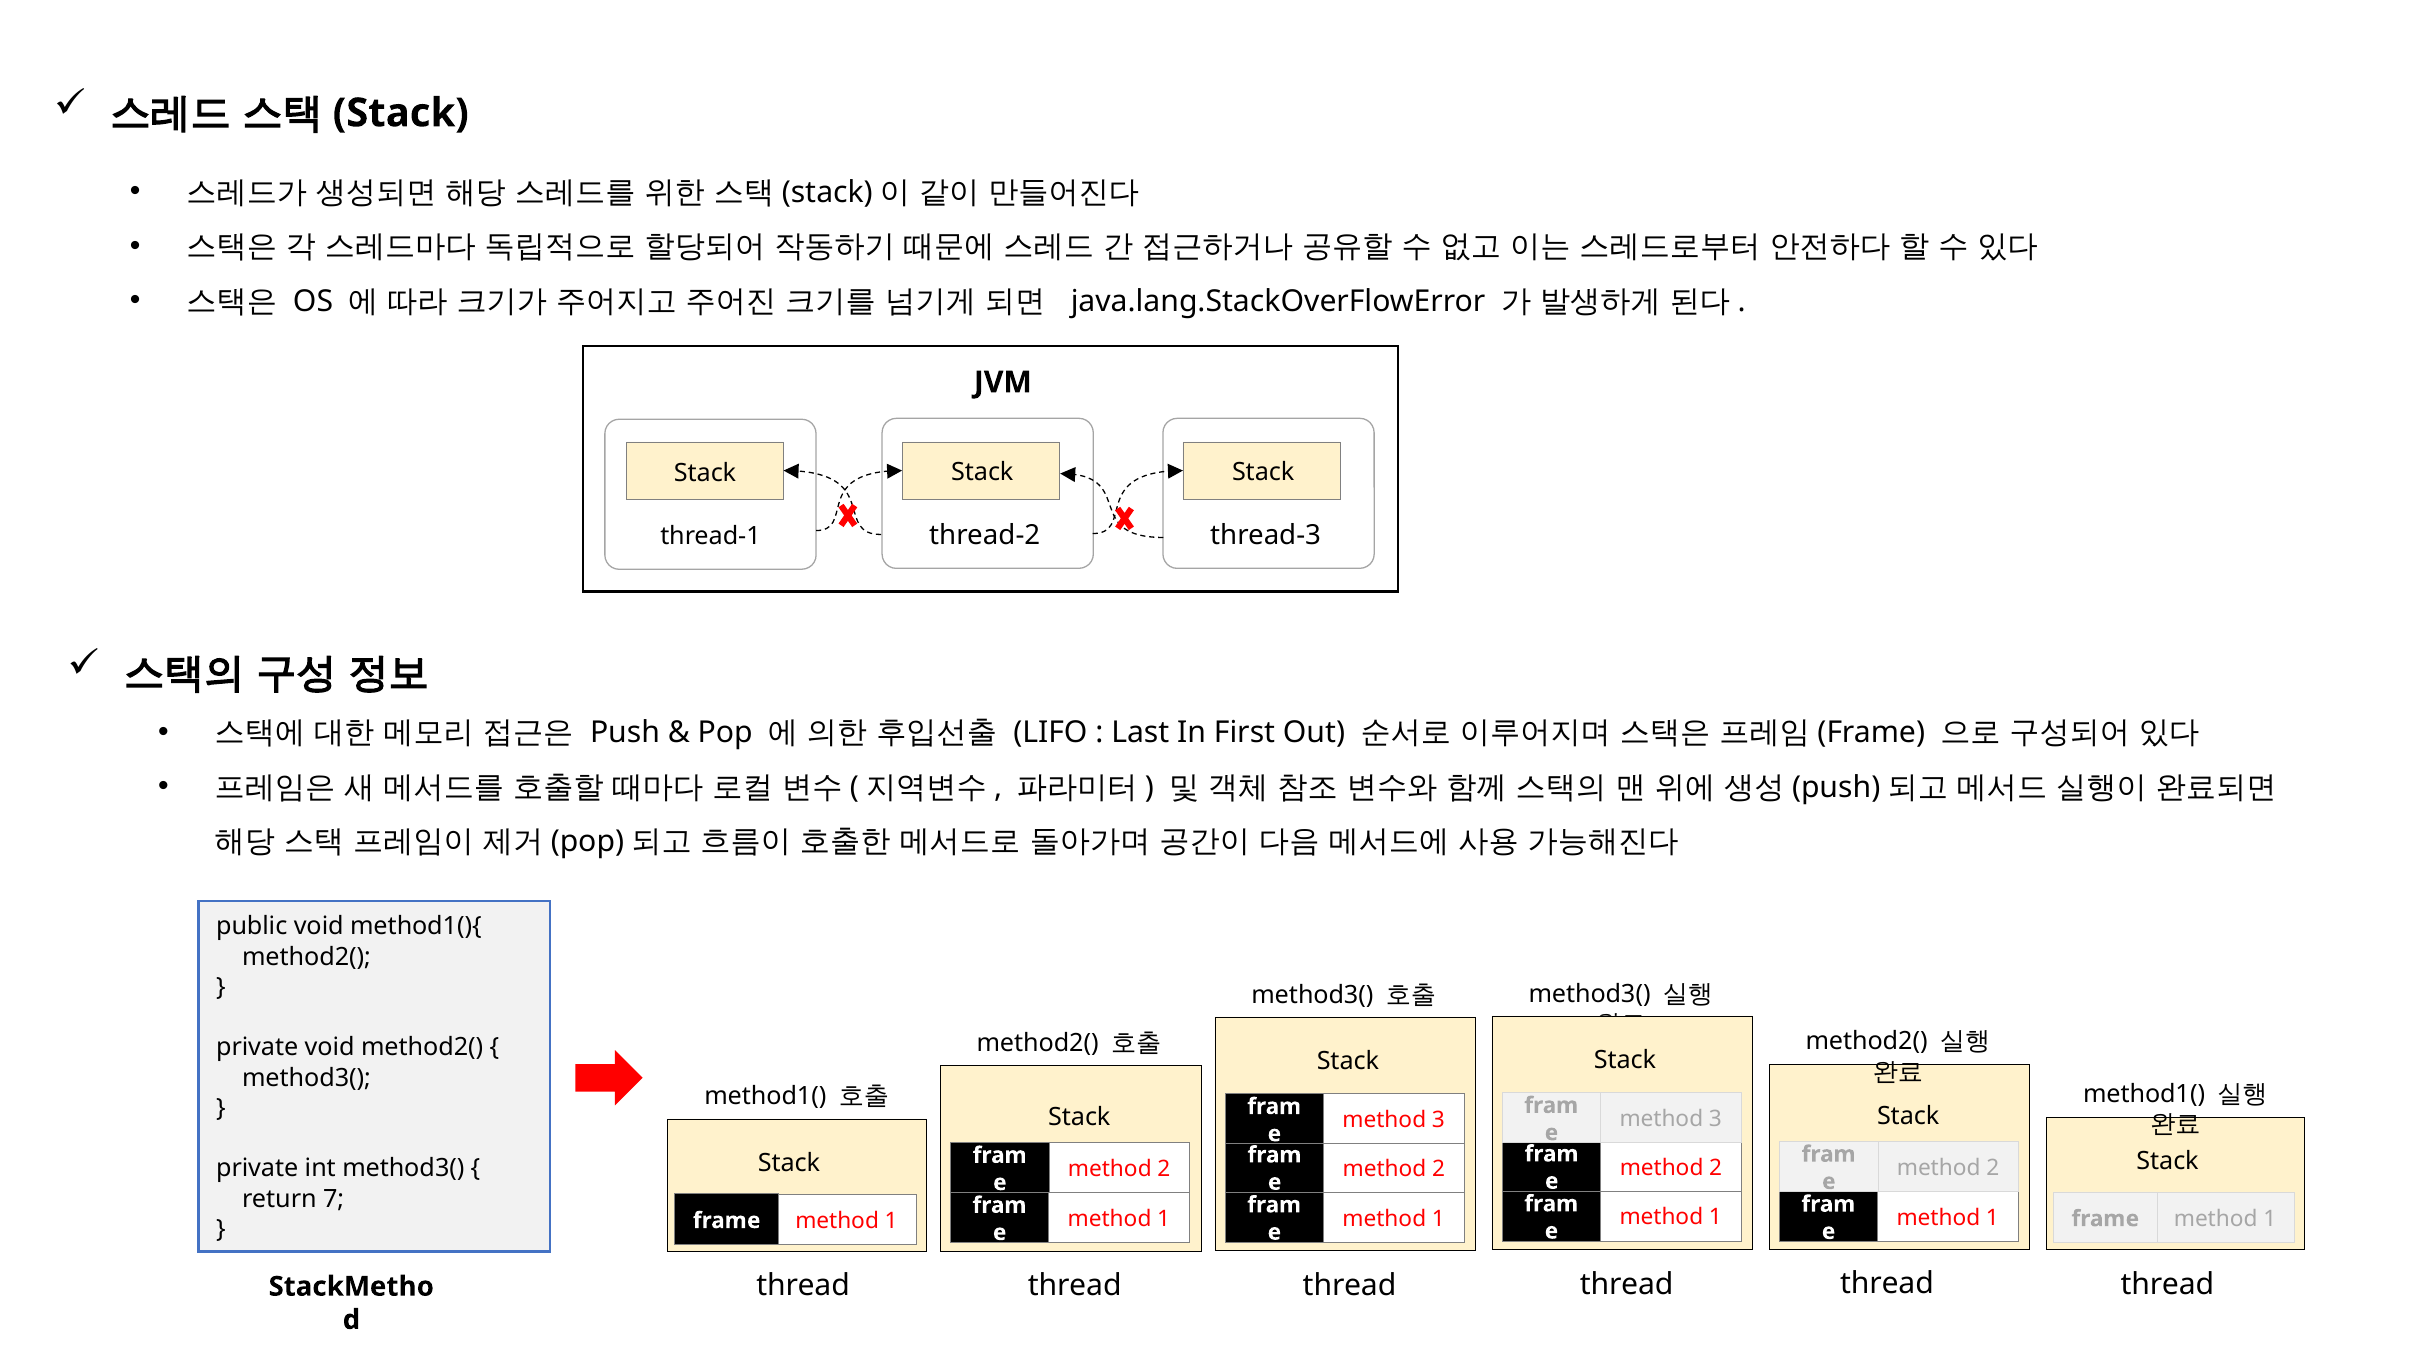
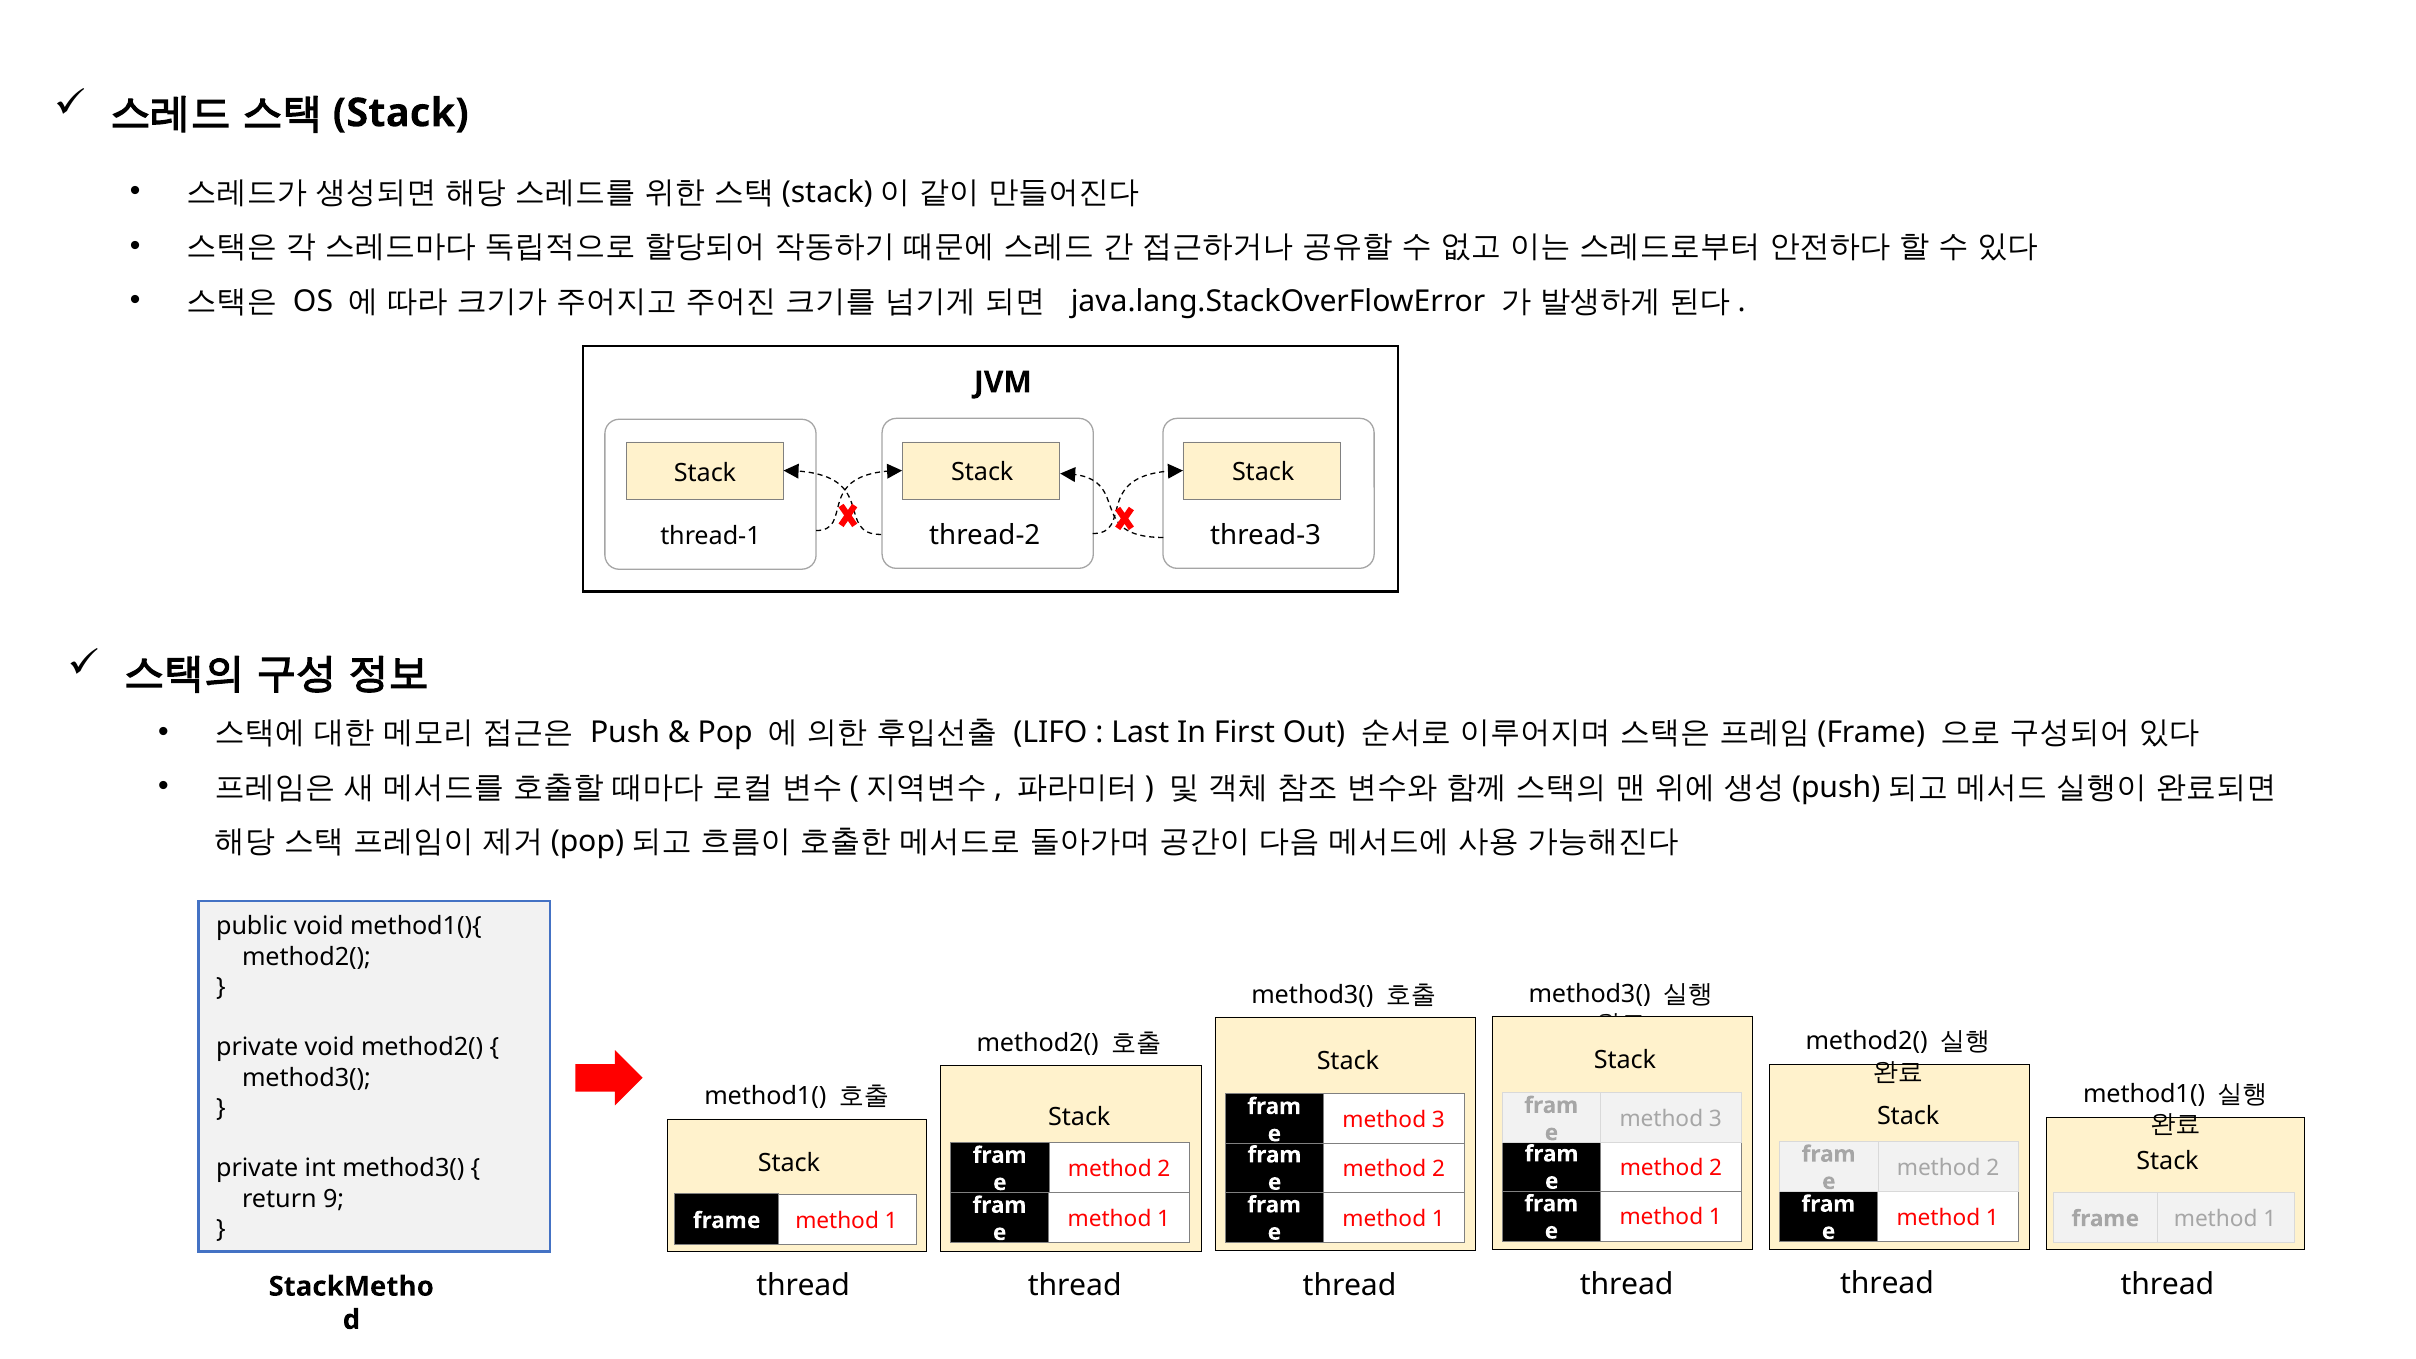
7: 7 -> 9 (334, 1199)
